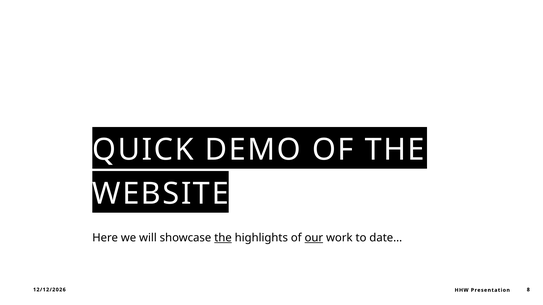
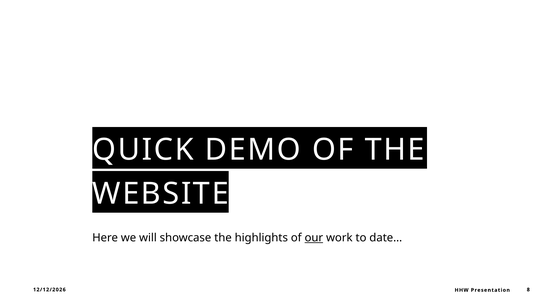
the underline: present -> none (223, 238)
